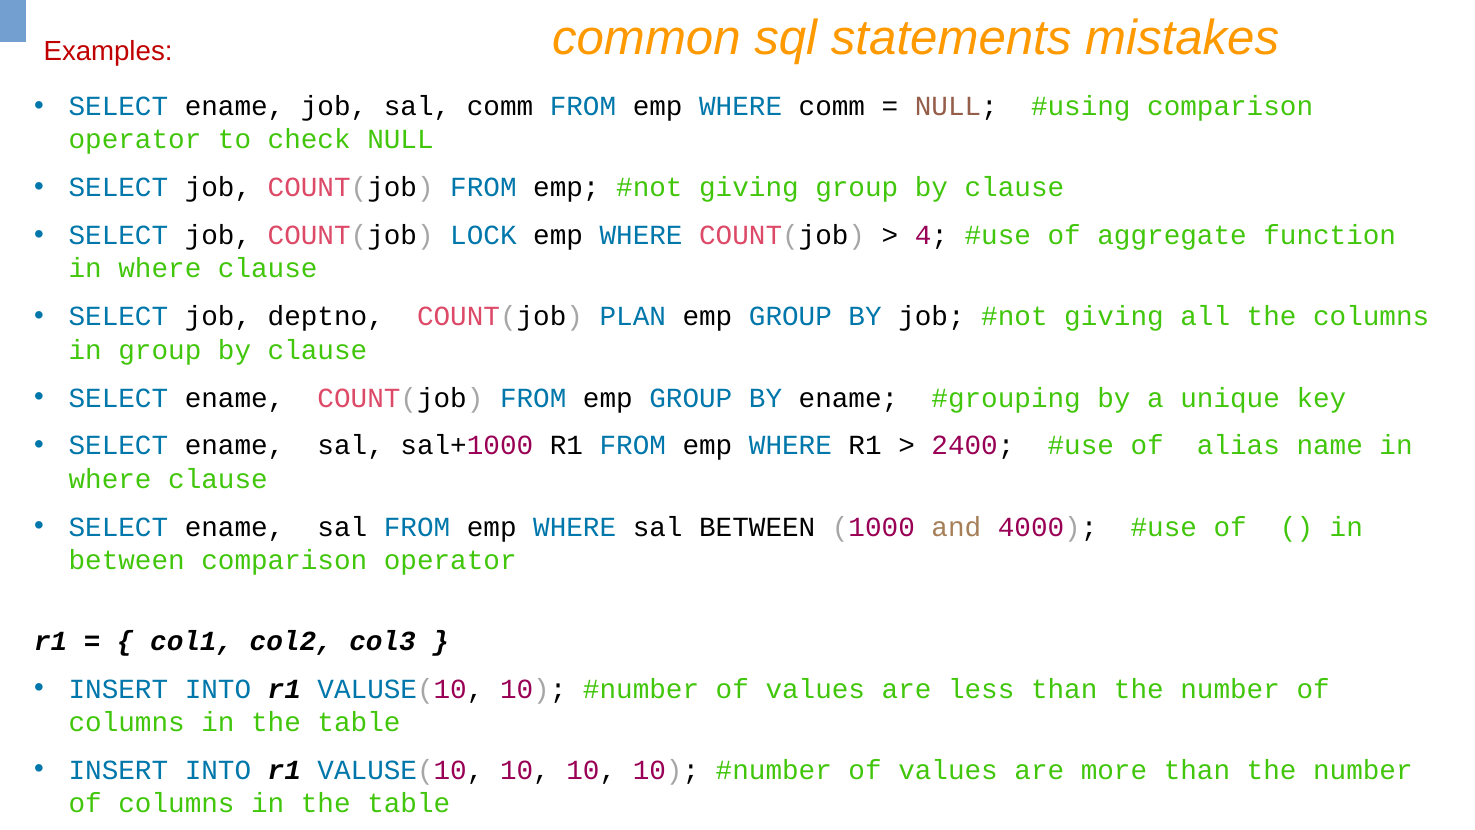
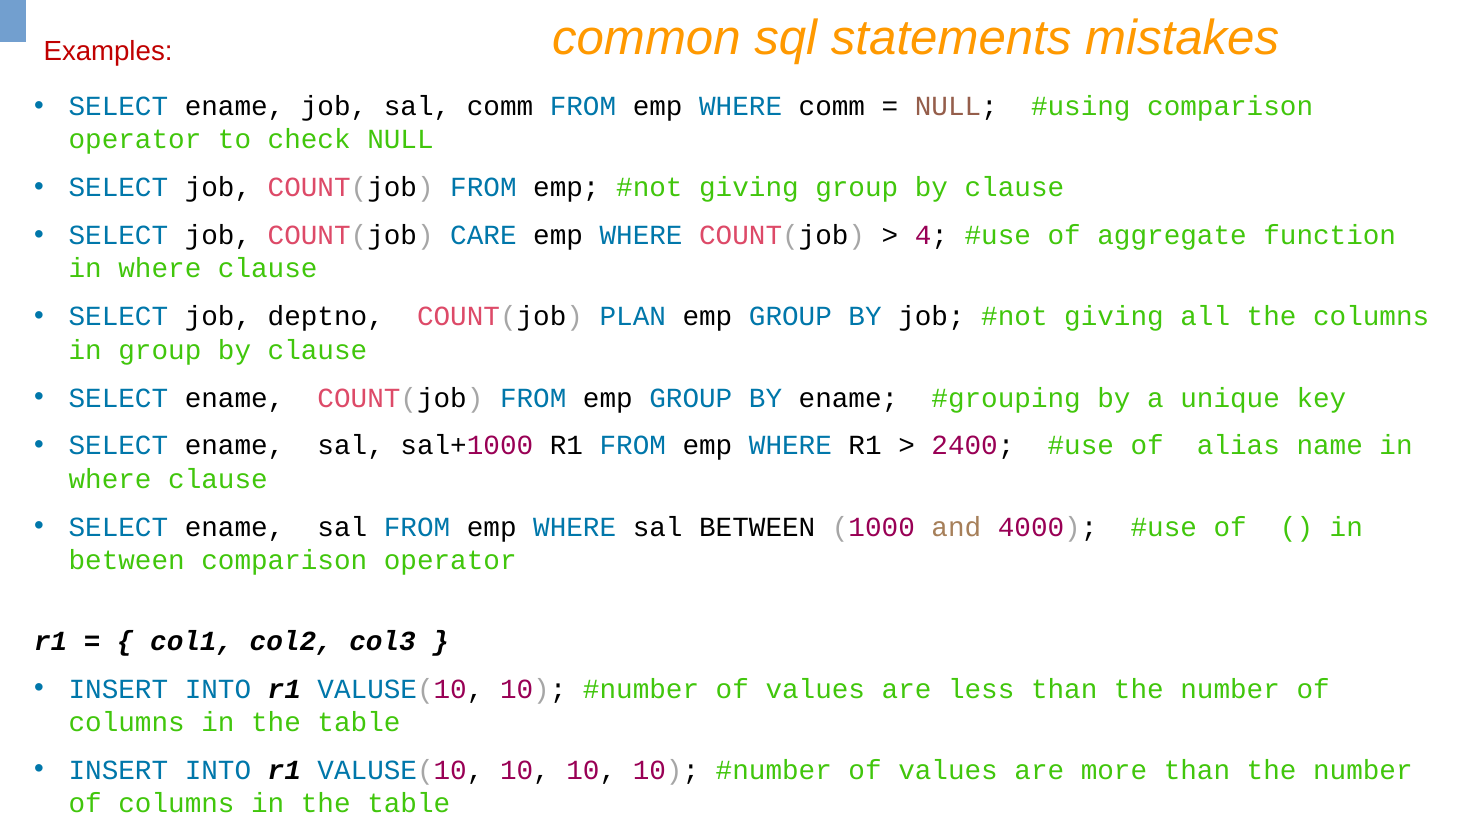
LOCK: LOCK -> CARE (483, 236)
